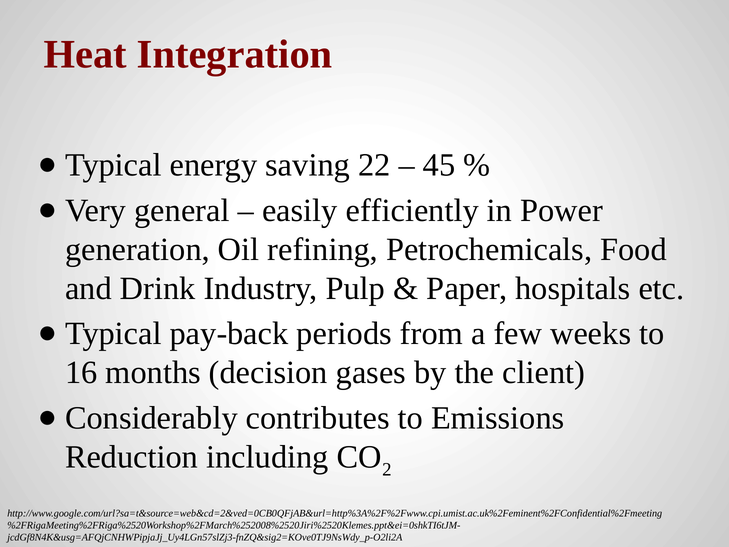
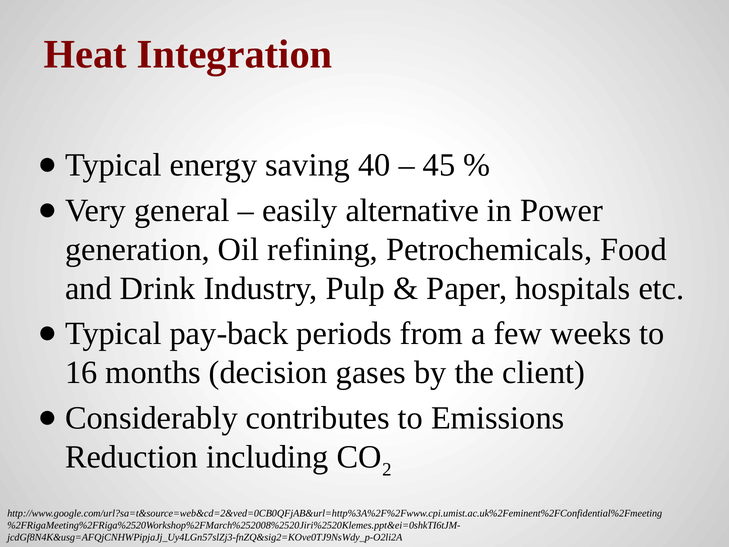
22: 22 -> 40 (374, 165)
efficiently: efficiently -> alternative (412, 210)
